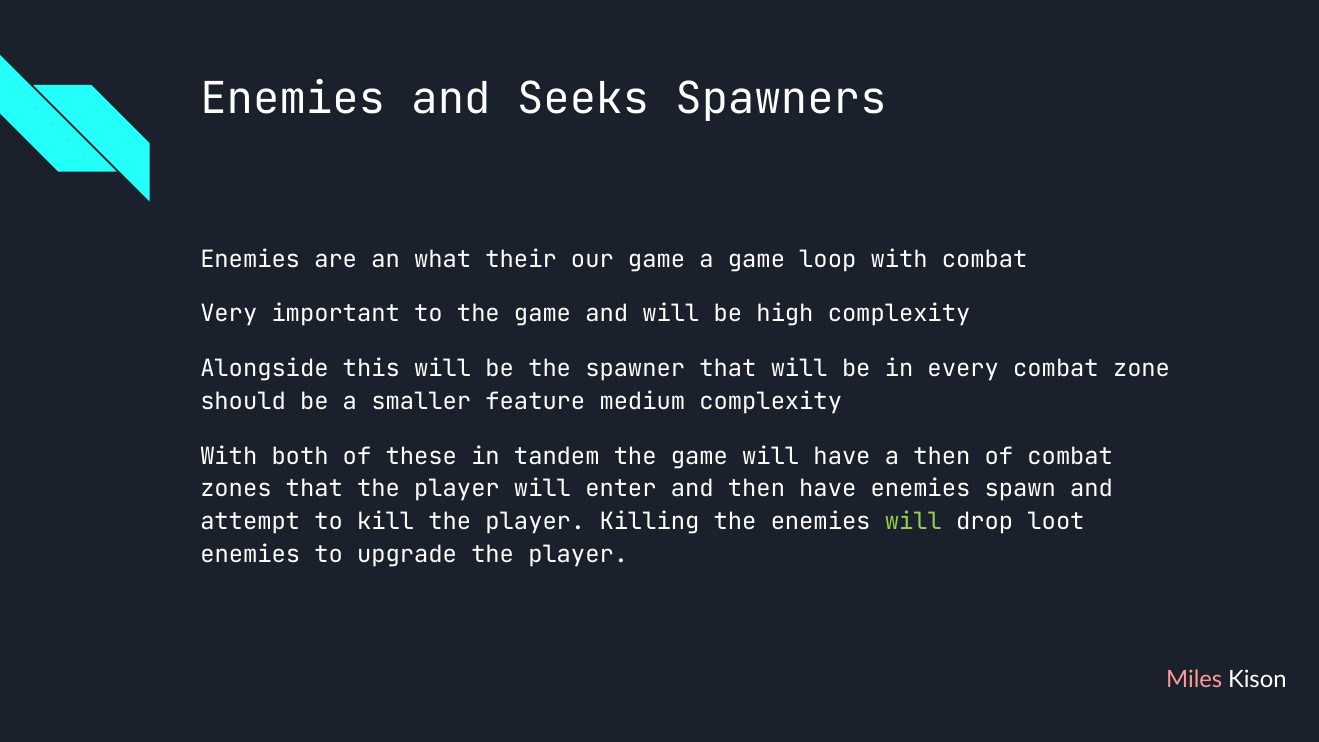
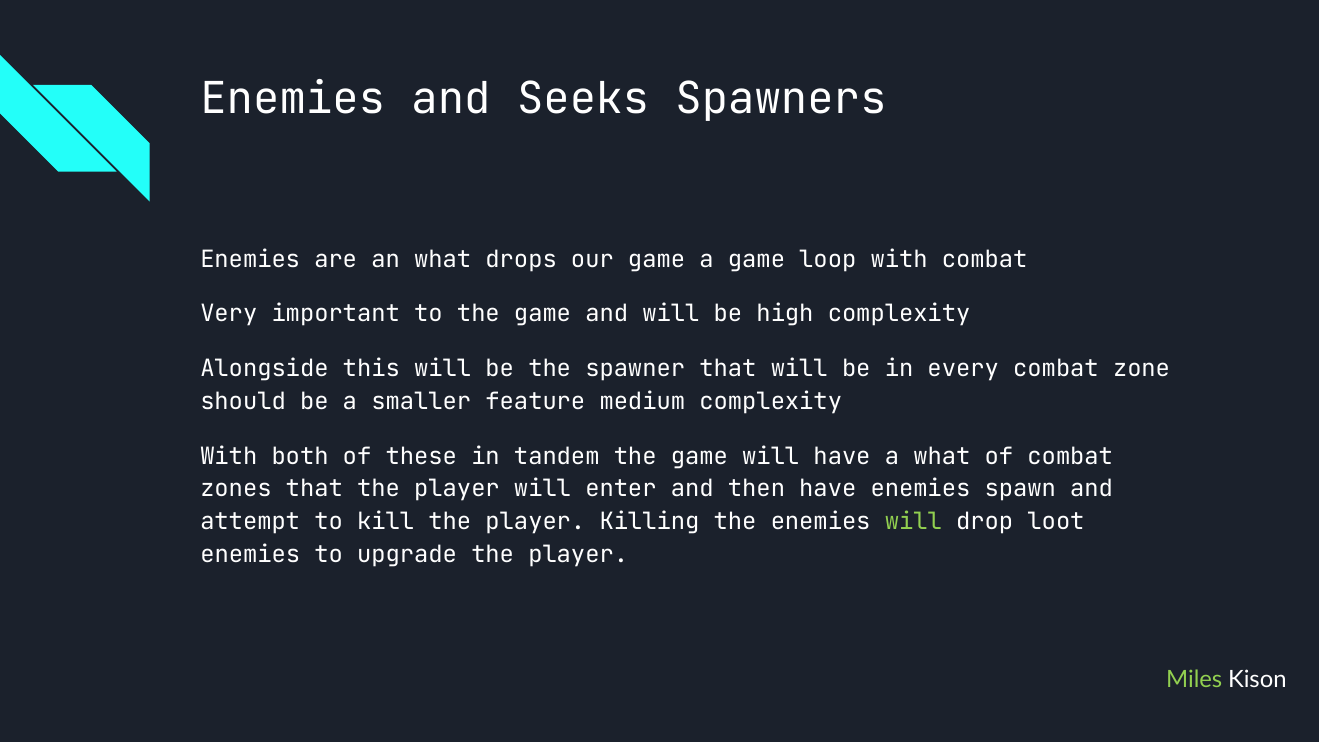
their: their -> drops (521, 259)
a then: then -> what (942, 456)
Miles colour: pink -> light green (1194, 680)
